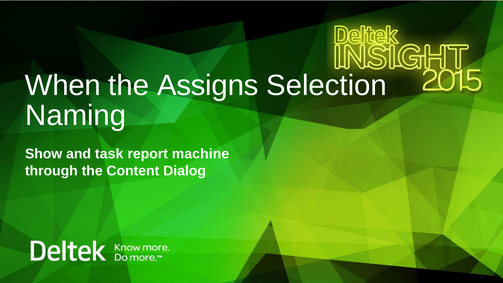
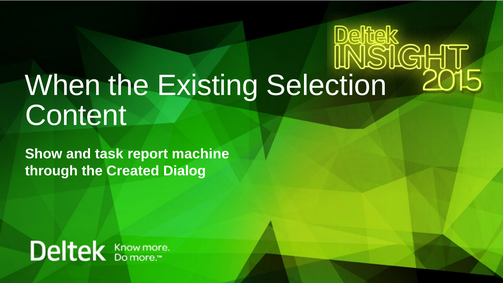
Assigns: Assigns -> Existing (208, 85)
Naming: Naming -> Content (76, 115)
Content: Content -> Created (133, 171)
